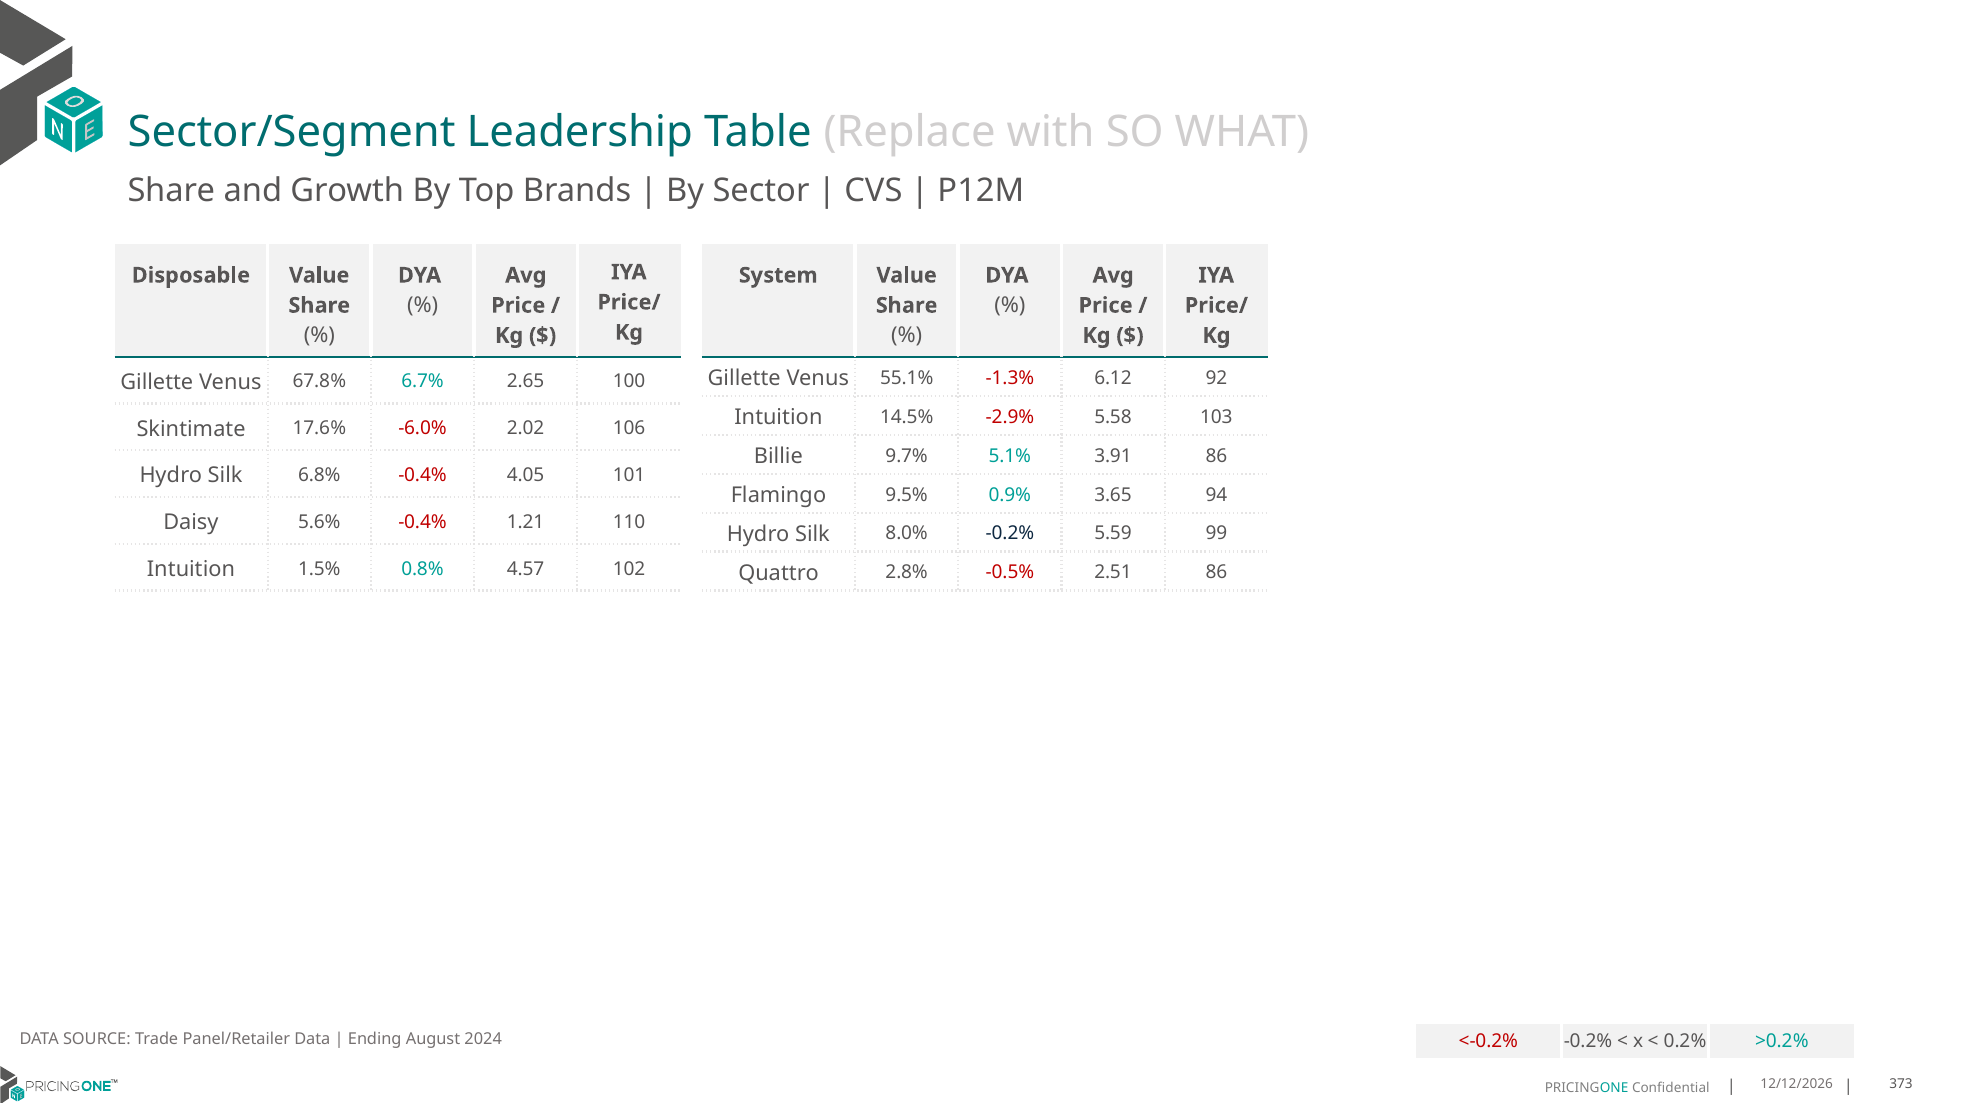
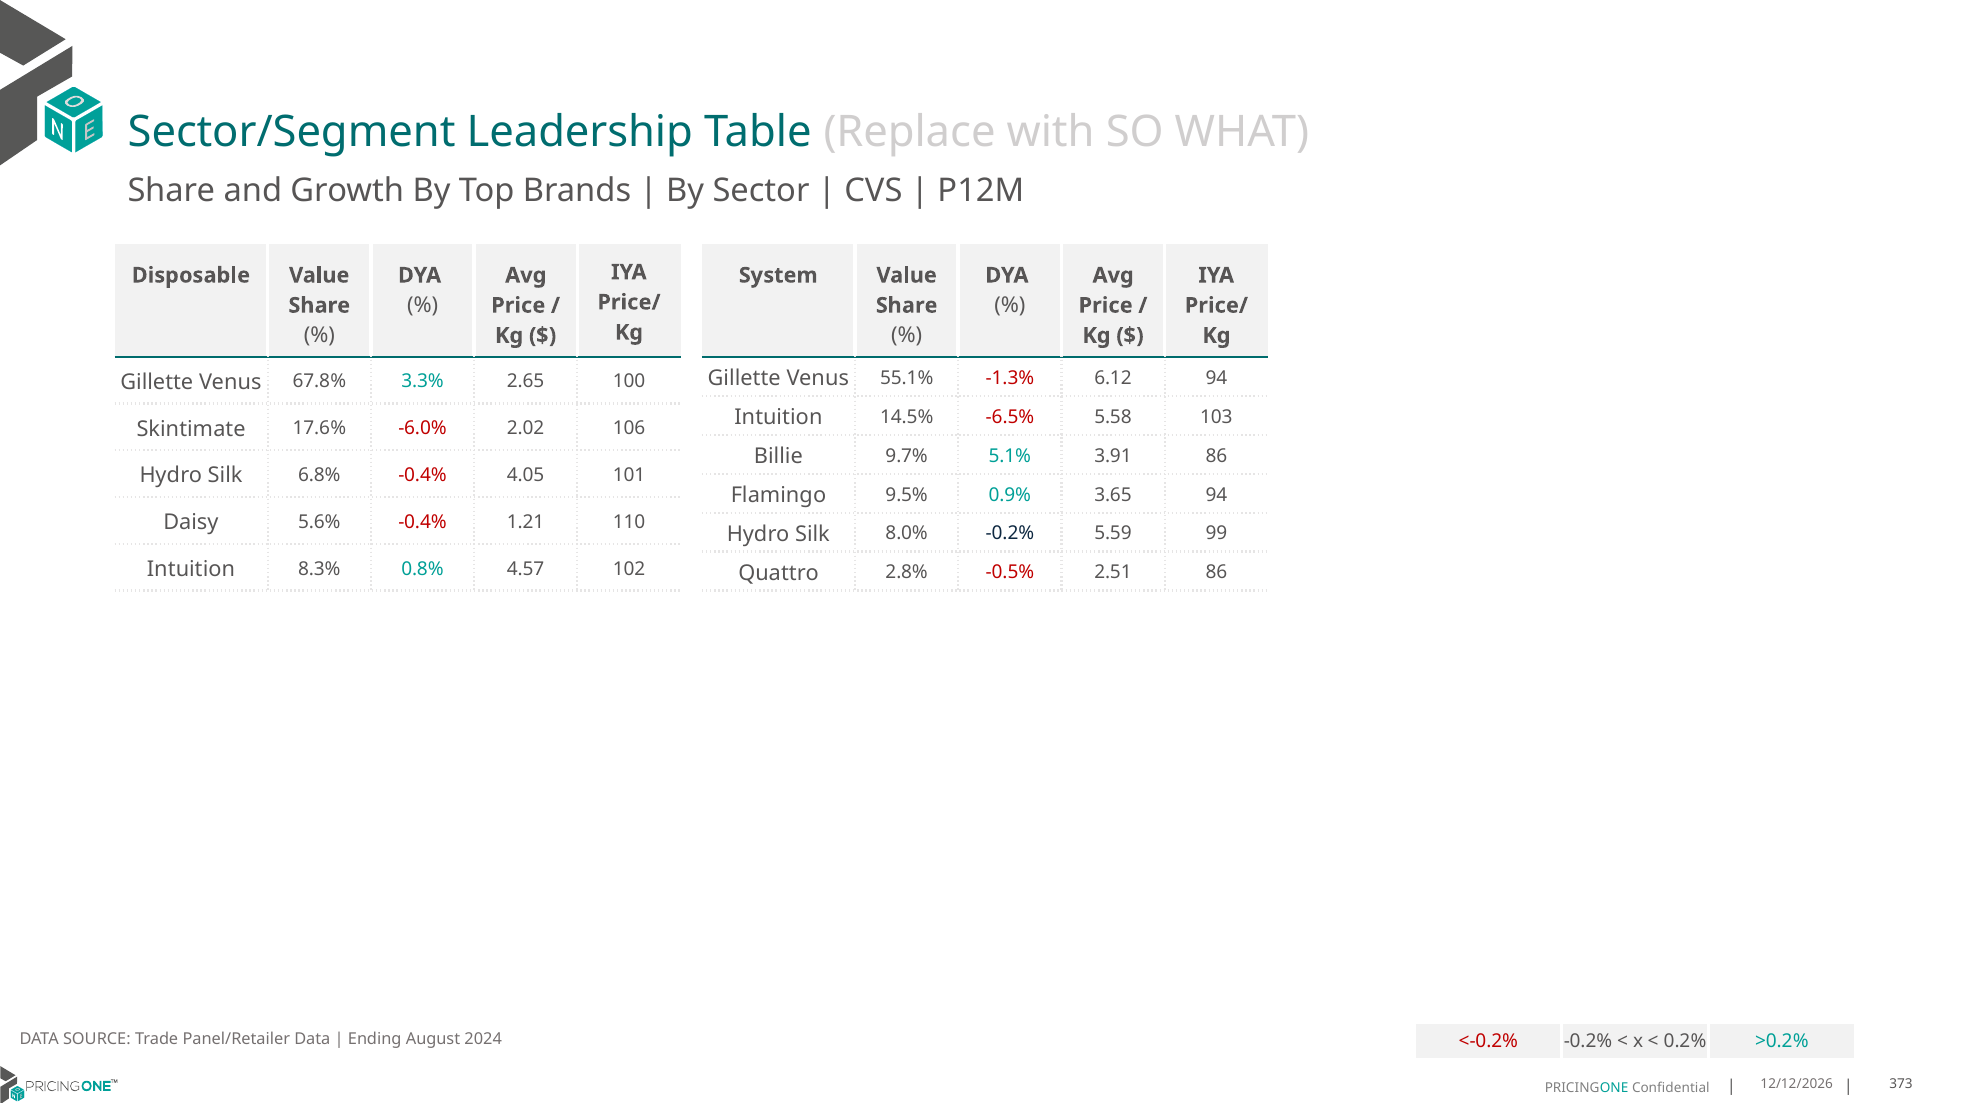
6.12 92: 92 -> 94 (1216, 378)
6.7%: 6.7% -> 3.3% (423, 382)
-2.9%: -2.9% -> -6.5% (1010, 417)
1.5%: 1.5% -> 8.3% (319, 569)
